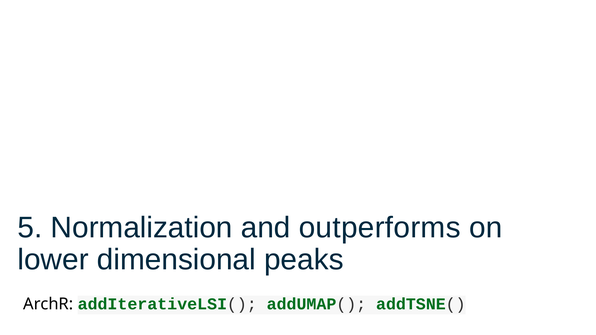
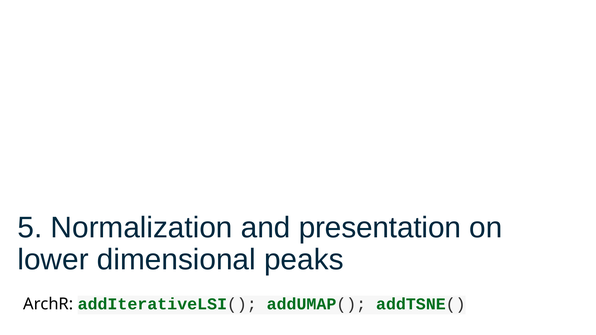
outperforms: outperforms -> presentation (380, 228)
